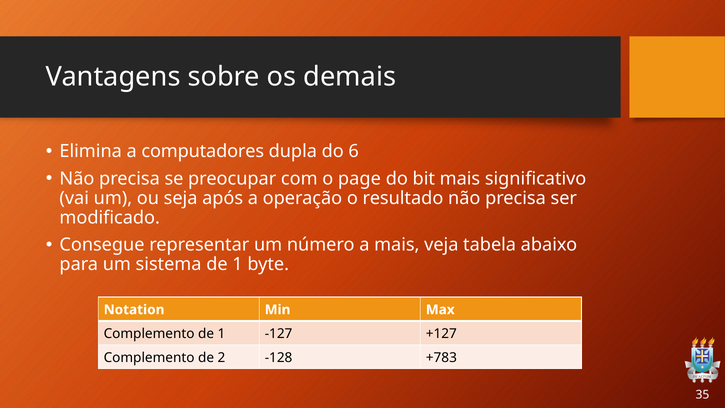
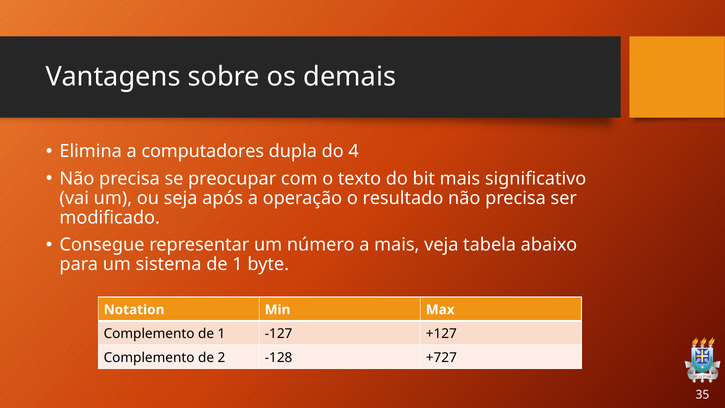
6: 6 -> 4 (354, 151)
page: page -> texto (360, 178)
+783: +783 -> +727 (441, 357)
